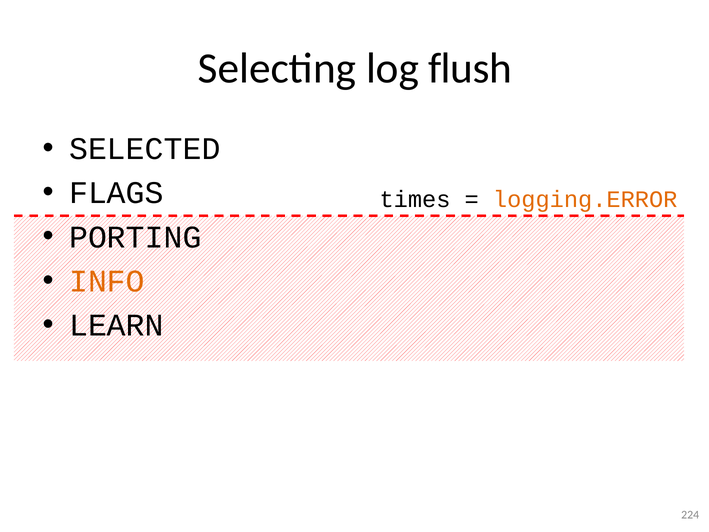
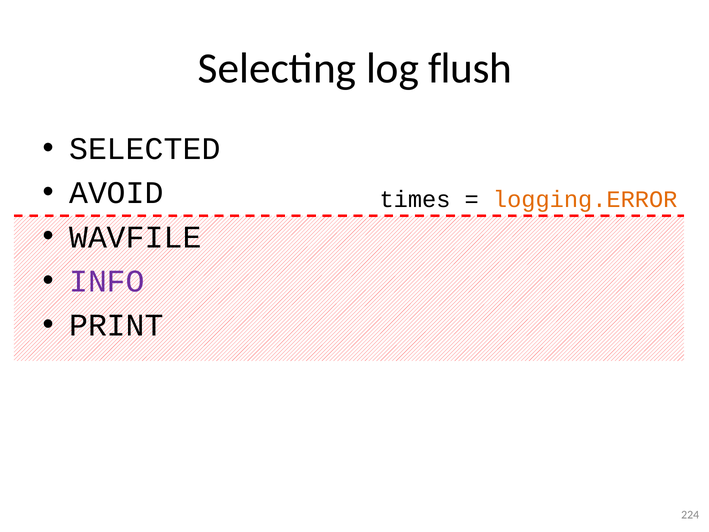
FLAGS: FLAGS -> AVOID (116, 193)
PORTING: PORTING -> WAVFILE (135, 237)
INFO colour: orange -> purple (107, 281)
LEARN: LEARN -> PRINT (116, 325)
